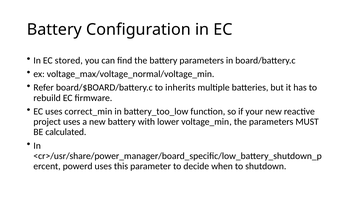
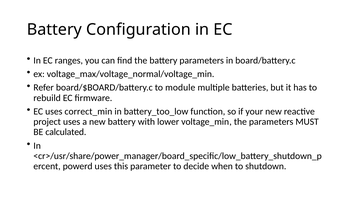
stored: stored -> ranges (69, 60)
inherits: inherits -> module (180, 88)
